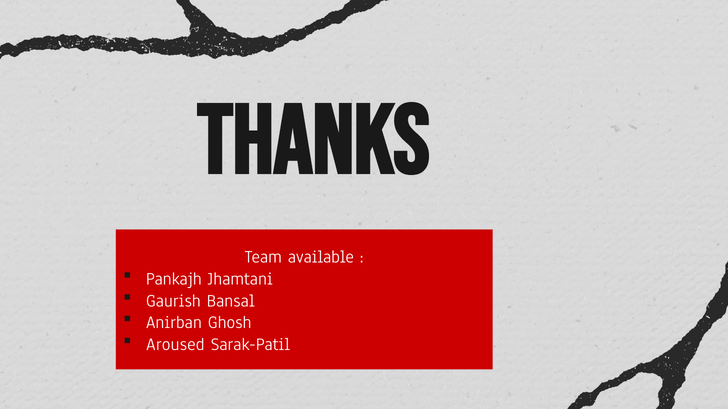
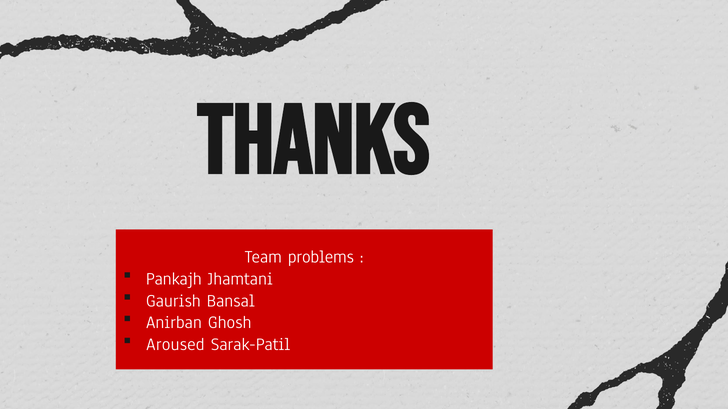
available: available -> problems (321, 257)
